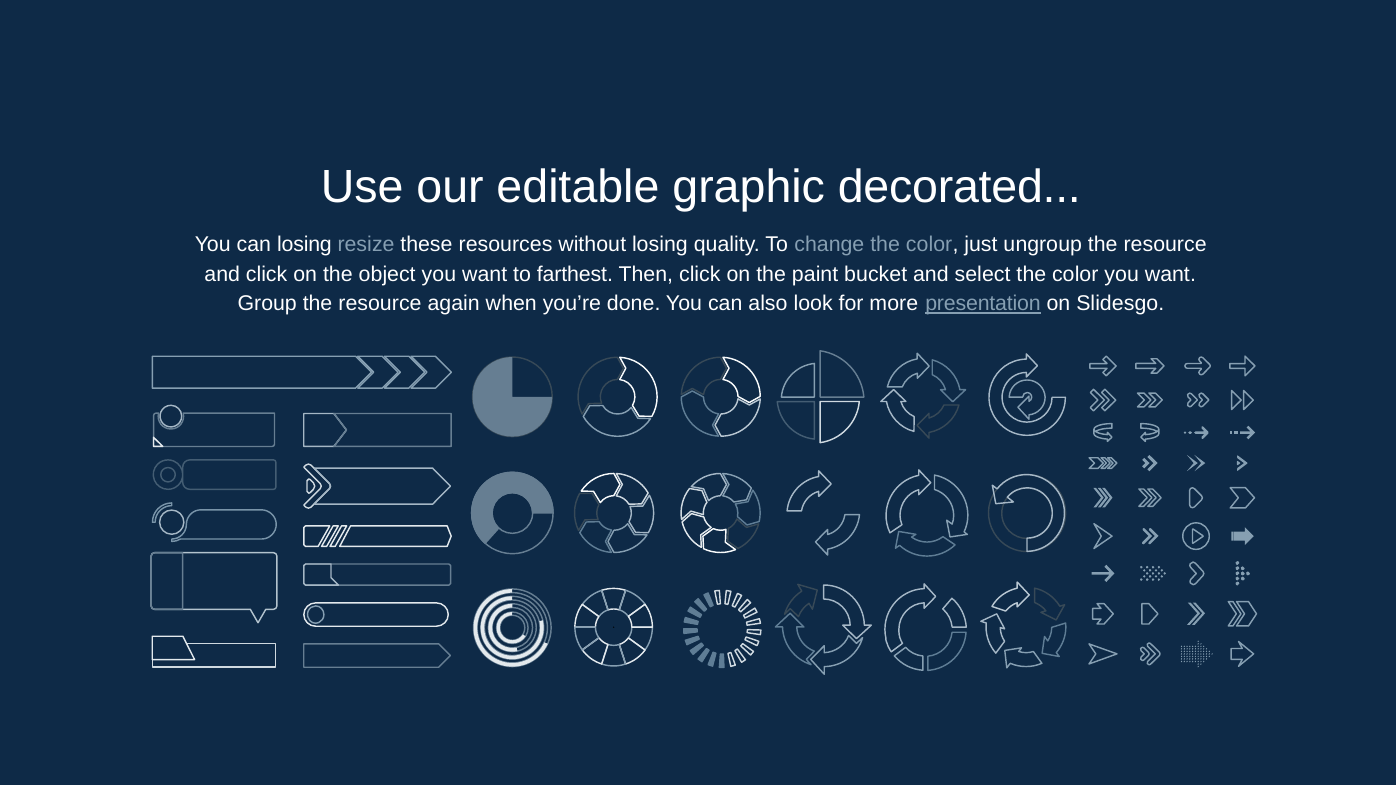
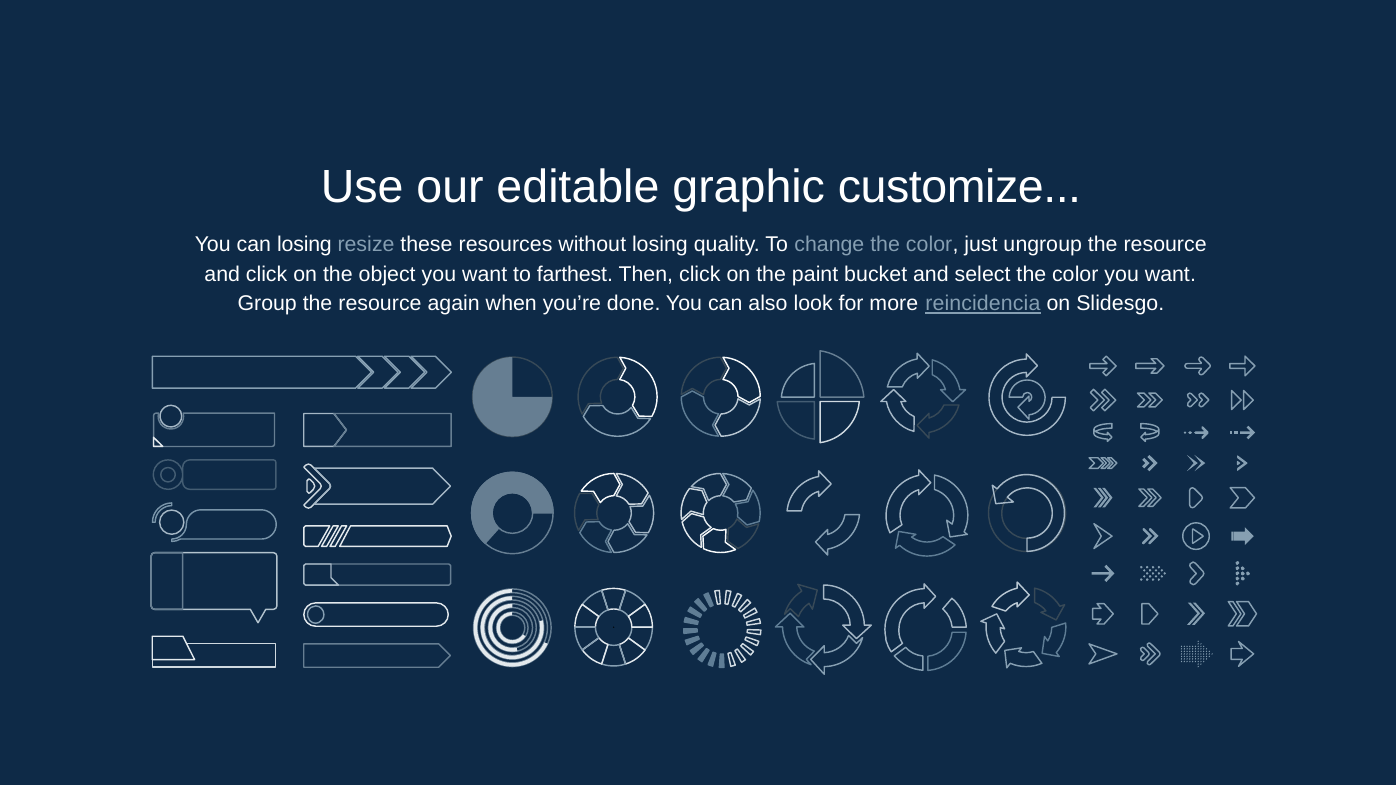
decorated: decorated -> customize (959, 188)
presentation: presentation -> reincidencia (983, 304)
